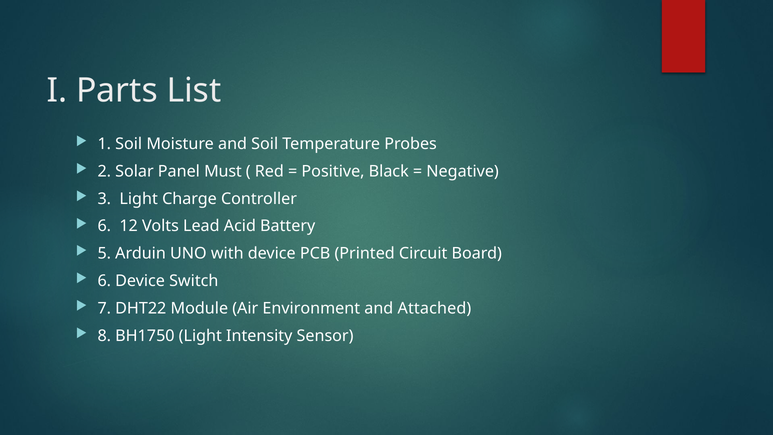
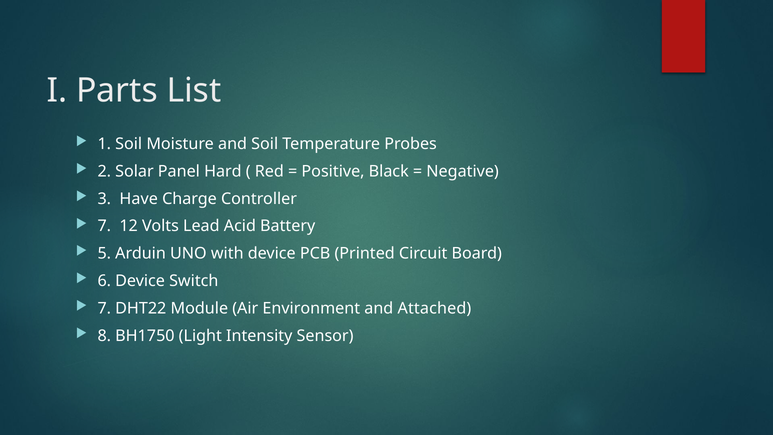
Must: Must -> Hard (223, 171)
3 Light: Light -> Have (139, 199)
6: 6 -> 7 (104, 226)
